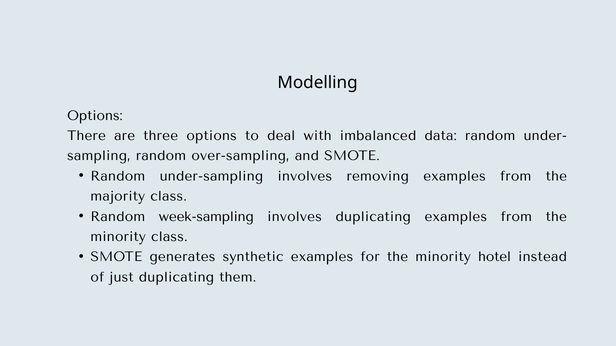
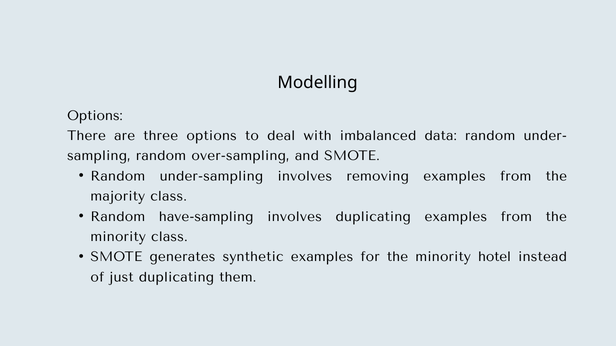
week-sampling: week-sampling -> have-sampling (206, 217)
